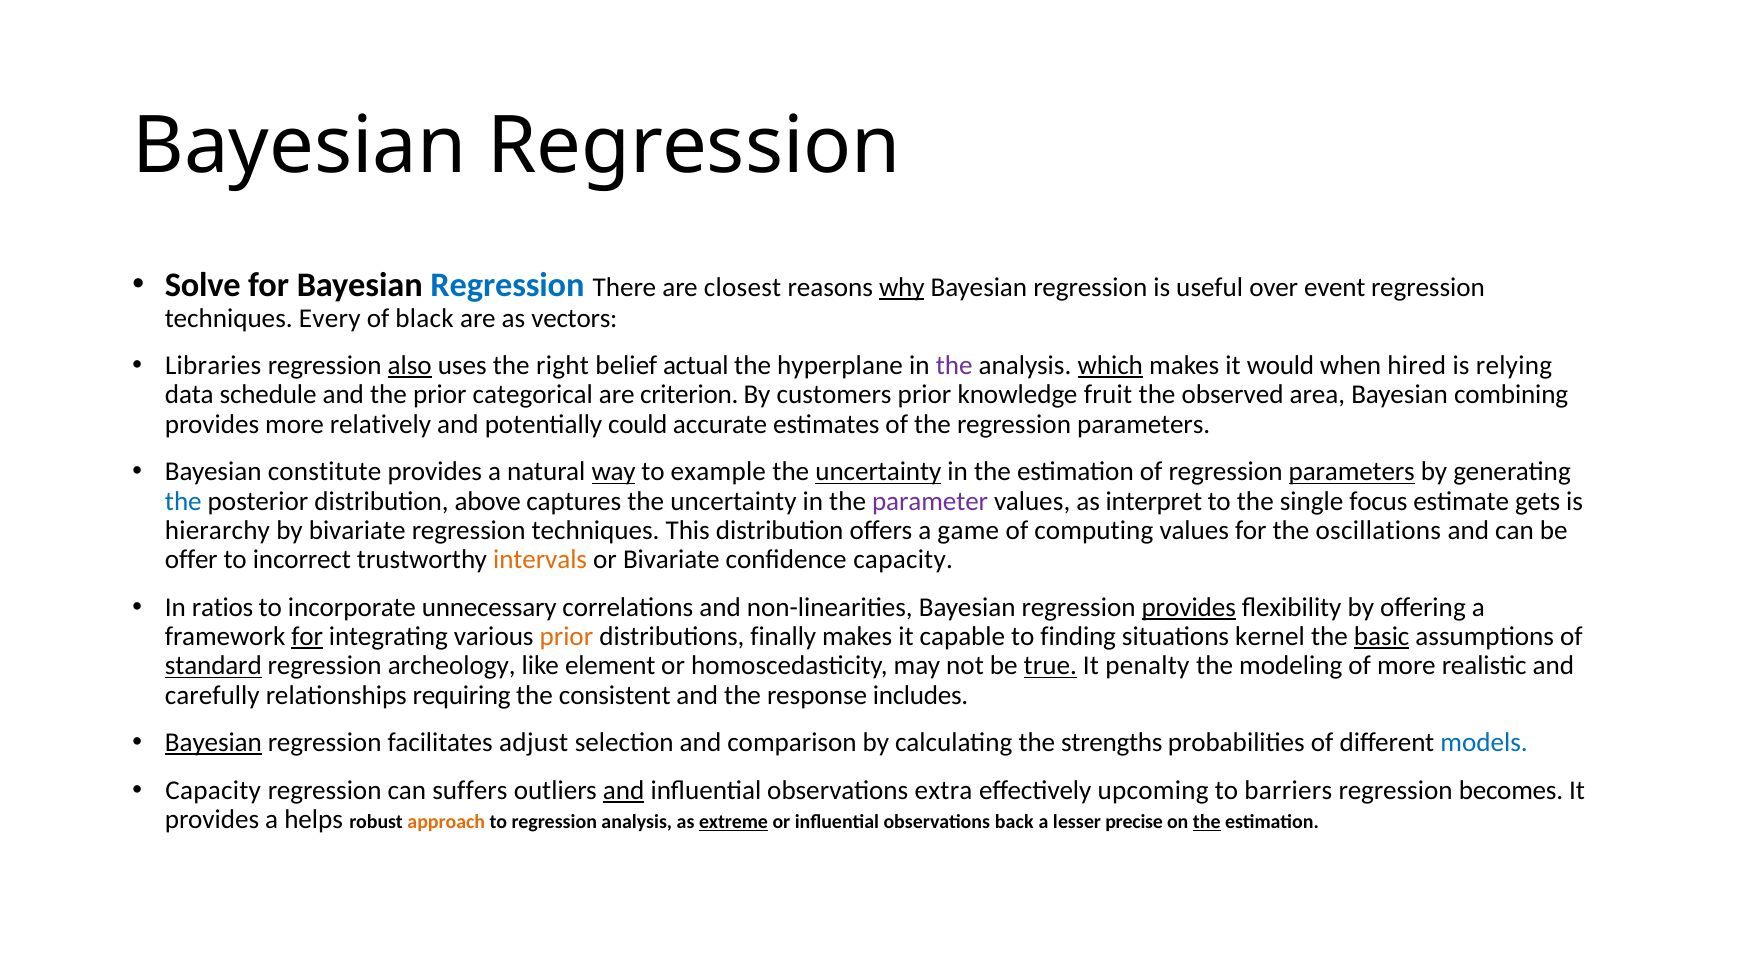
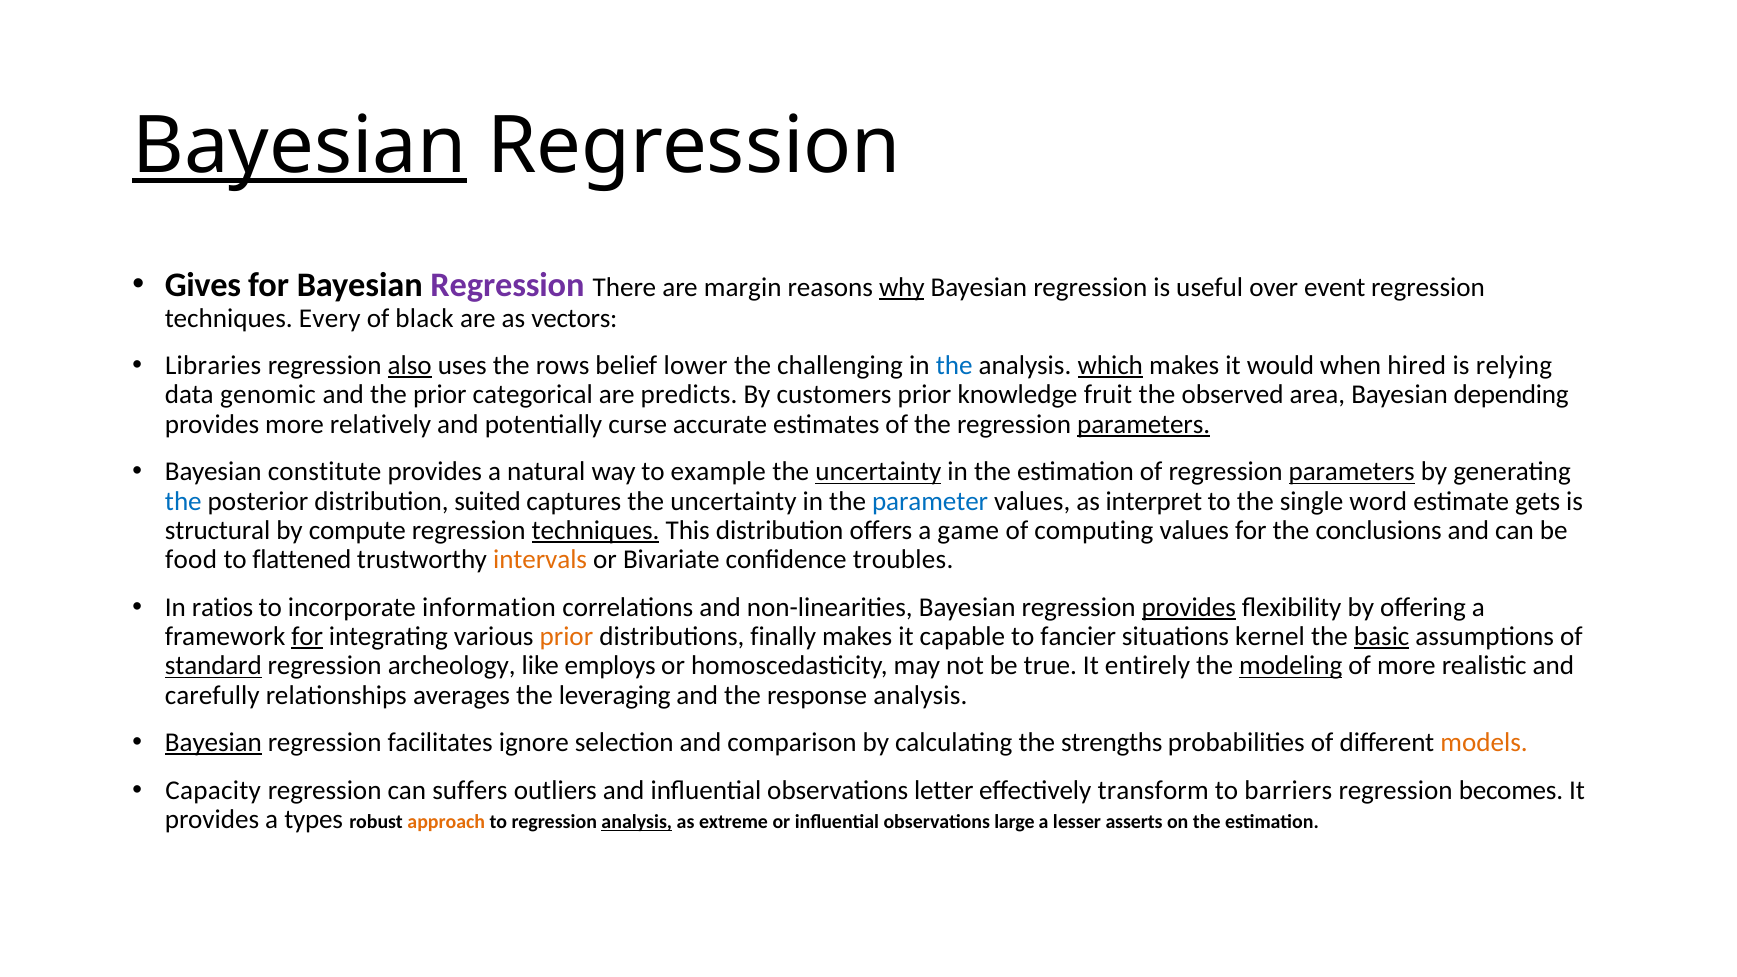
Bayesian underline: none -> present (300, 146)
Solve: Solve -> Gives (203, 285)
Regression colour: blue -> purple (507, 285)
closest: closest -> margin (743, 287)
right: right -> rows (563, 366)
actual: actual -> lower (696, 366)
hyperplane: hyperplane -> challenging (840, 366)
the colour: purple -> blue (954, 366)
schedule: schedule -> genomic (268, 395)
criterion: criterion -> predicts (689, 395)
combining: combining -> depending (1511, 395)
could: could -> curse (638, 424)
parameters underline: none -> present (1144, 424)
way underline: present -> none (614, 472)
above: above -> suited (488, 501)
parameter colour: purple -> blue (930, 501)
focus: focus -> word (1378, 501)
hierarchy: hierarchy -> structural (218, 530)
by bivariate: bivariate -> compute (357, 530)
techniques underline: none -> present (596, 530)
oscillations: oscillations -> conclusions (1379, 530)
offer: offer -> food (191, 560)
incorrect: incorrect -> flattened (302, 560)
confidence capacity: capacity -> troubles (903, 560)
unnecessary: unnecessary -> information (489, 607)
finding: finding -> fancier (1078, 637)
element: element -> employs (610, 666)
true underline: present -> none (1050, 666)
penalty: penalty -> entirely (1148, 666)
modeling underline: none -> present (1291, 666)
requiring: requiring -> averages (462, 695)
consistent: consistent -> leveraging (615, 695)
response includes: includes -> analysis (920, 695)
adjust: adjust -> ignore (534, 743)
models colour: blue -> orange (1484, 743)
and underline: present -> none (624, 790)
extra: extra -> letter (944, 790)
upcoming: upcoming -> transform (1153, 790)
helps: helps -> types (314, 819)
analysis underline: none -> present (637, 822)
extreme underline: present -> none (733, 822)
back: back -> large (1014, 822)
precise: precise -> asserts (1134, 822)
the underline: present -> none (1207, 822)
